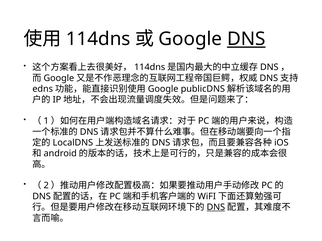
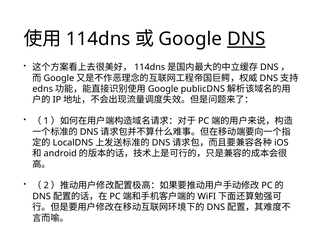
DNS underline: present -> none (216, 208)
